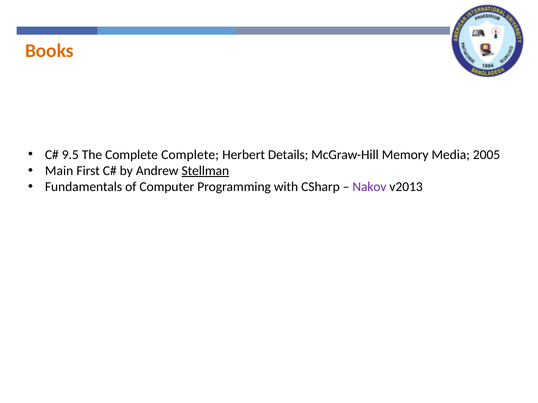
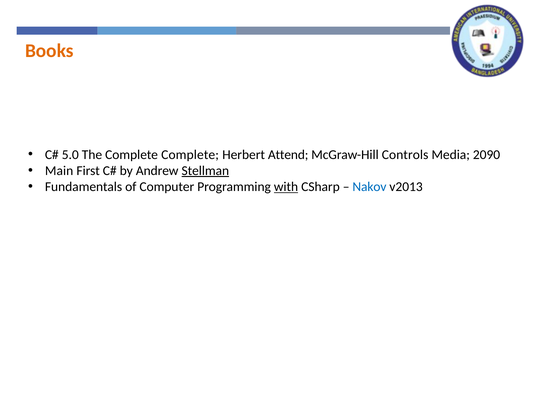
9.5: 9.5 -> 5.0 (70, 155)
Details: Details -> Attend (288, 155)
Memory: Memory -> Controls (405, 155)
2005: 2005 -> 2090 (487, 155)
with underline: none -> present (286, 187)
Nakov colour: purple -> blue (369, 187)
